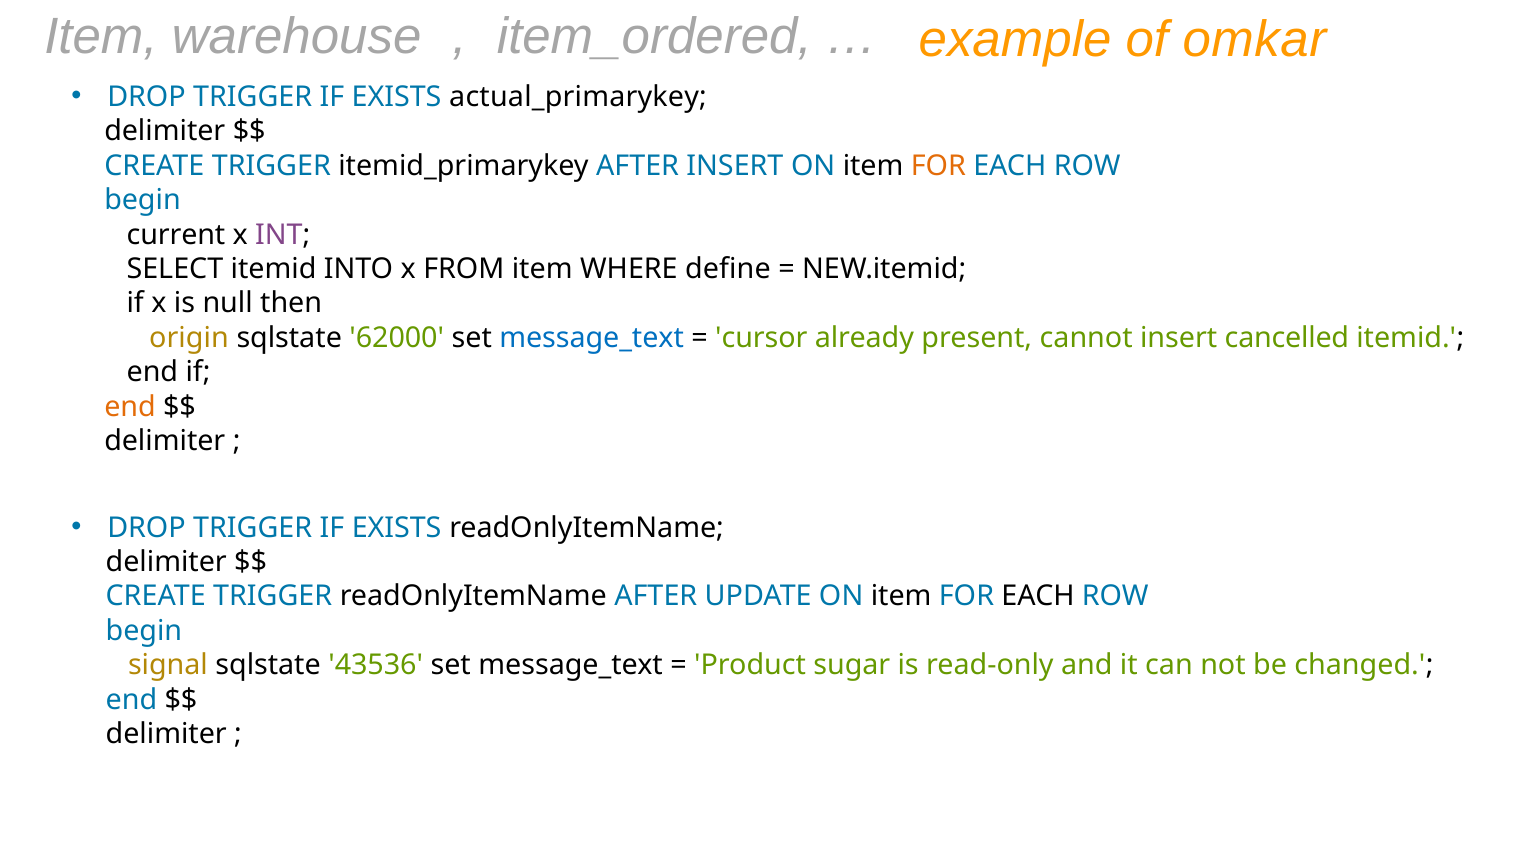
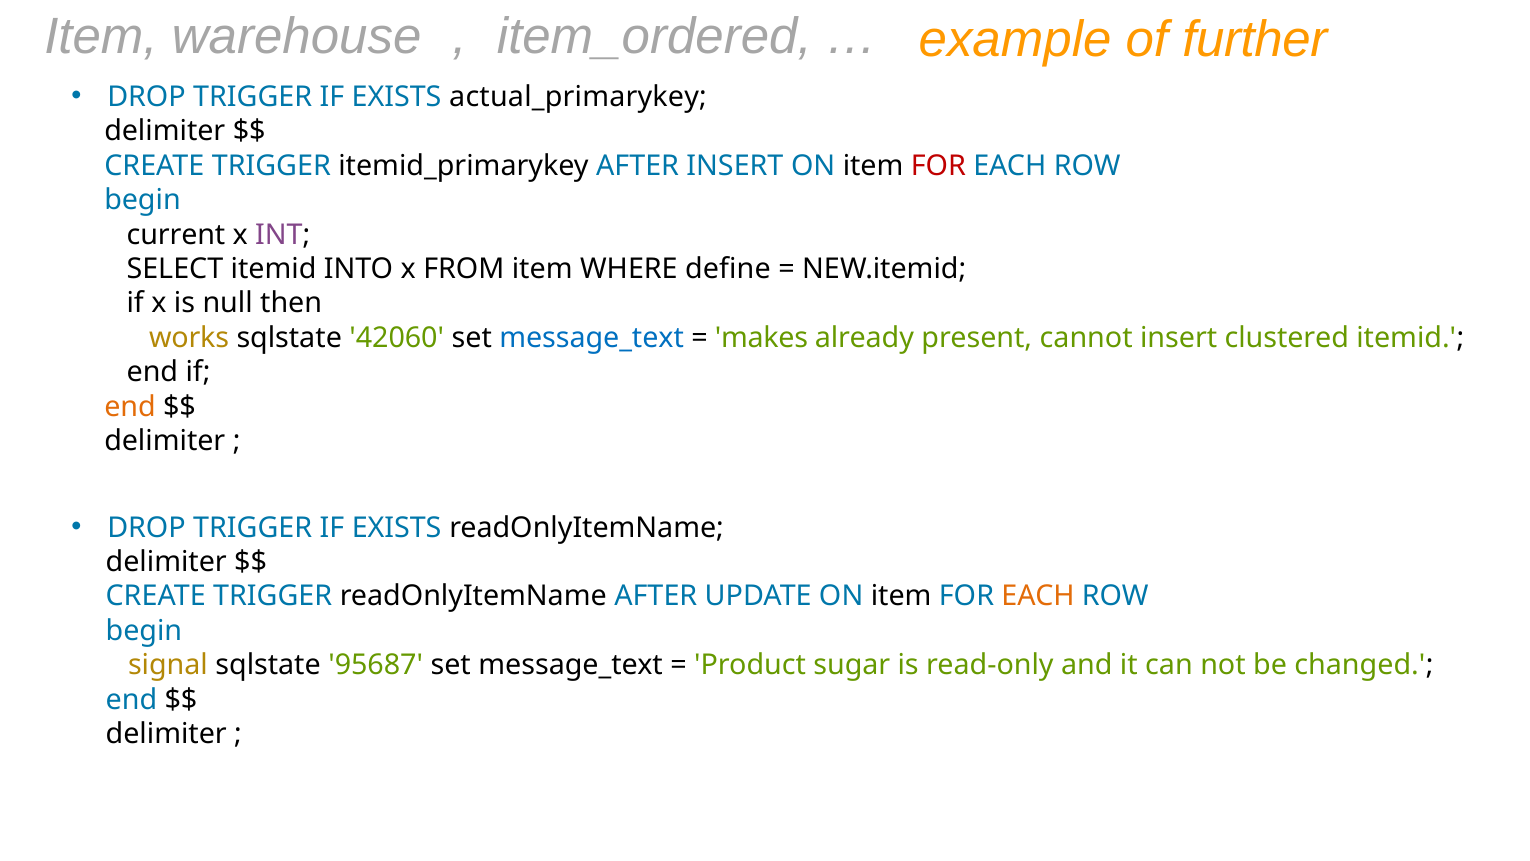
omkar: omkar -> further (1255, 40)
FOR colour: orange -> red (938, 166)
origin: origin -> works (189, 338)
62000: 62000 -> 42060 (397, 338)
cursor: cursor -> makes (761, 338)
cancelled: cancelled -> clustered (1287, 338)
EACH colour: black -> orange (1038, 596)
43536: 43536 -> 95687 (376, 665)
